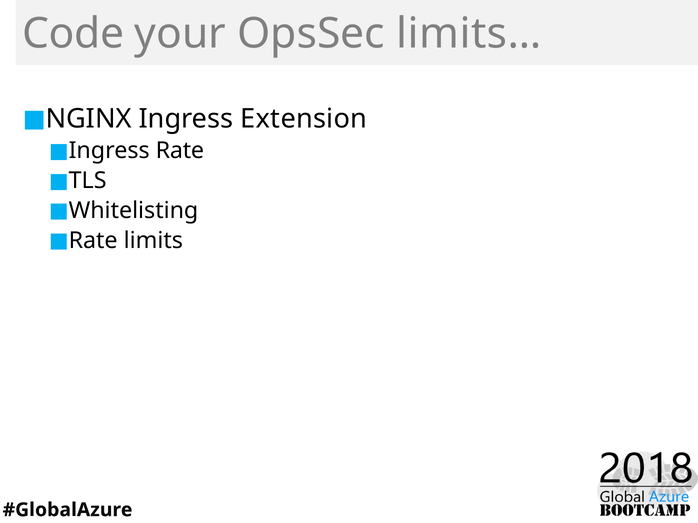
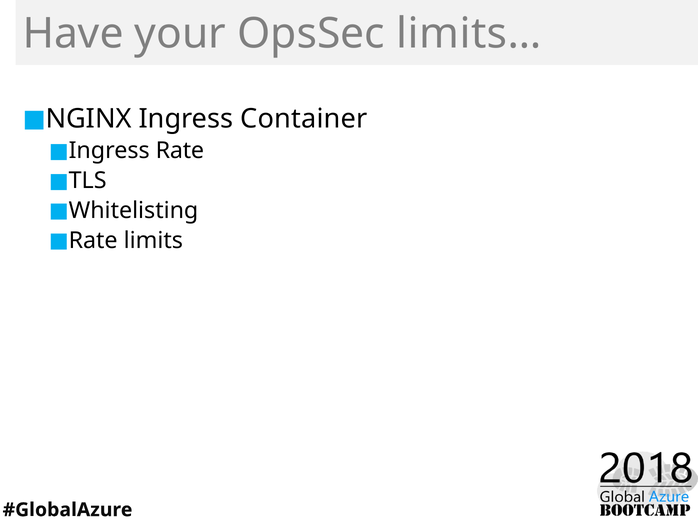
Code: Code -> Have (73, 34)
Extension: Extension -> Container (304, 119)
